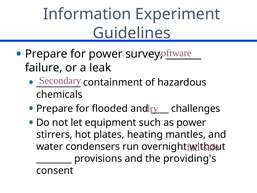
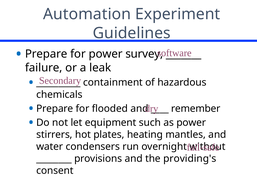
Information: Information -> Automation (87, 14)
challenges: challenges -> remember (196, 108)
